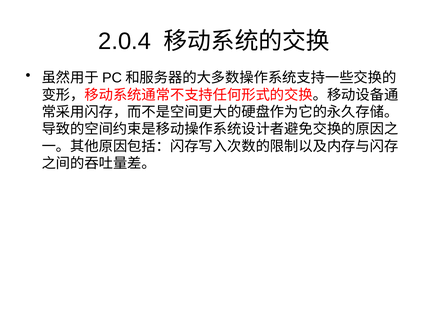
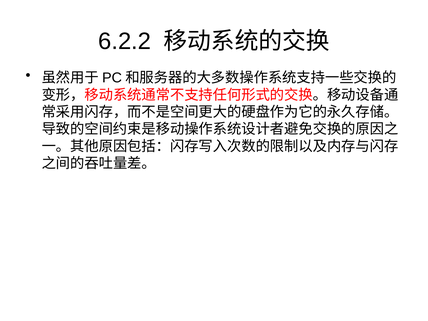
2.0.4: 2.0.4 -> 6.2.2 (125, 41)
